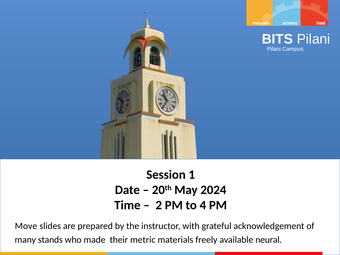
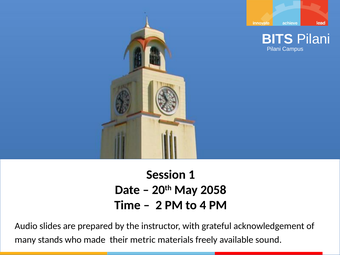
2024: 2024 -> 2058 (213, 190)
Move: Move -> Audio (26, 226)
neural: neural -> sound (269, 240)
